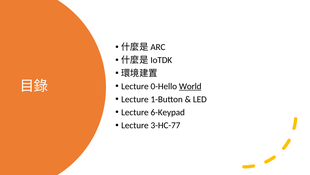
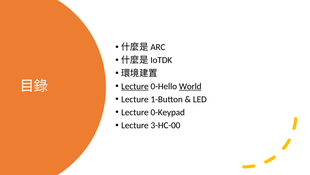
Lecture underline: none -> present (135, 86)
6-Keypad: 6-Keypad -> 0-Keypad (168, 112)
3-HC-77: 3-HC-77 -> 3-HC-00 (165, 125)
